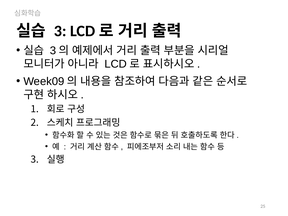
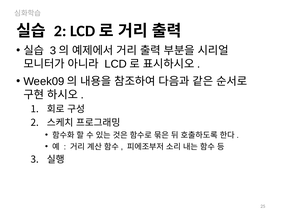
3: 3 -> 2 (60, 31)
